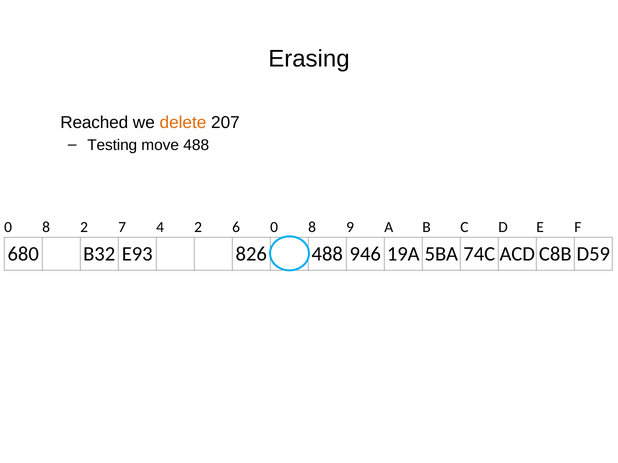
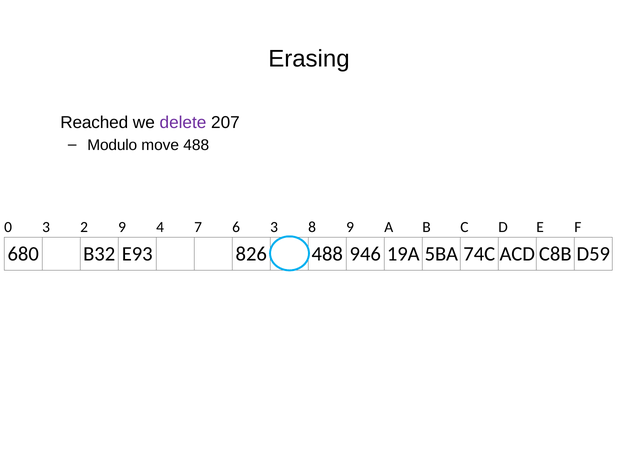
delete colour: orange -> purple (183, 123)
Testing: Testing -> Modulo (112, 145)
8: 8 -> 3 (46, 228)
2 7: 7 -> 9 (122, 228)
4 2: 2 -> 7 (198, 228)
6 0: 0 -> 3 (274, 228)
